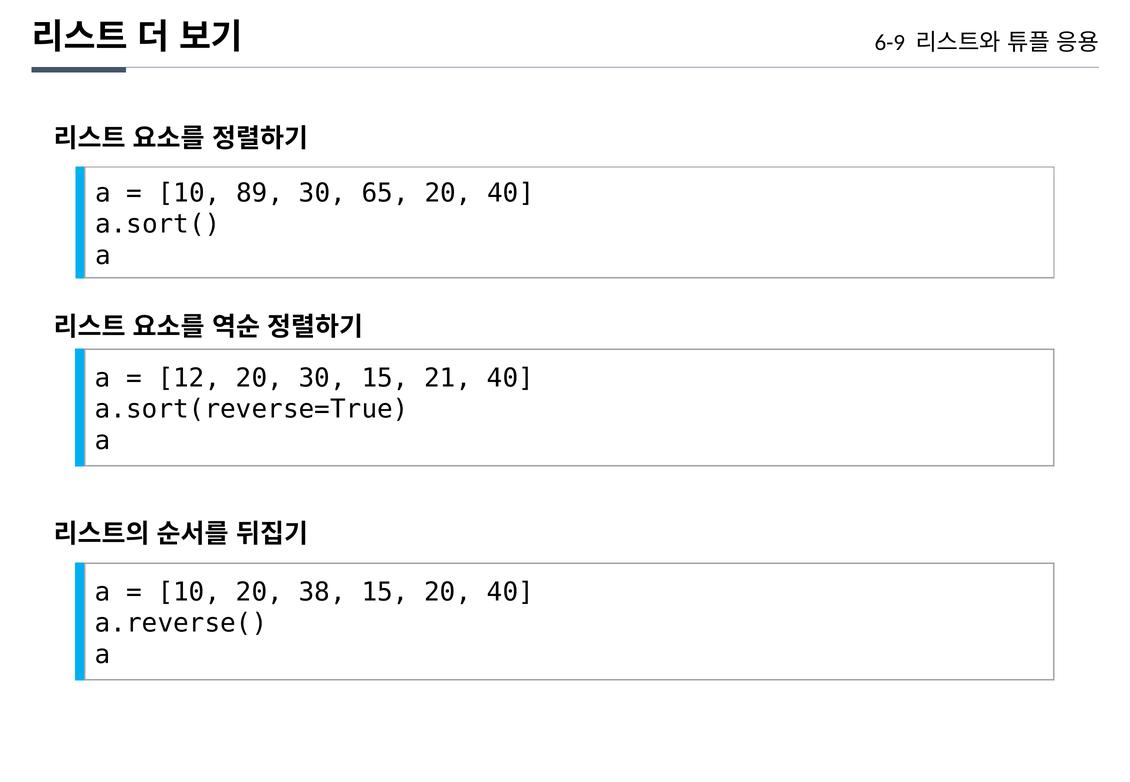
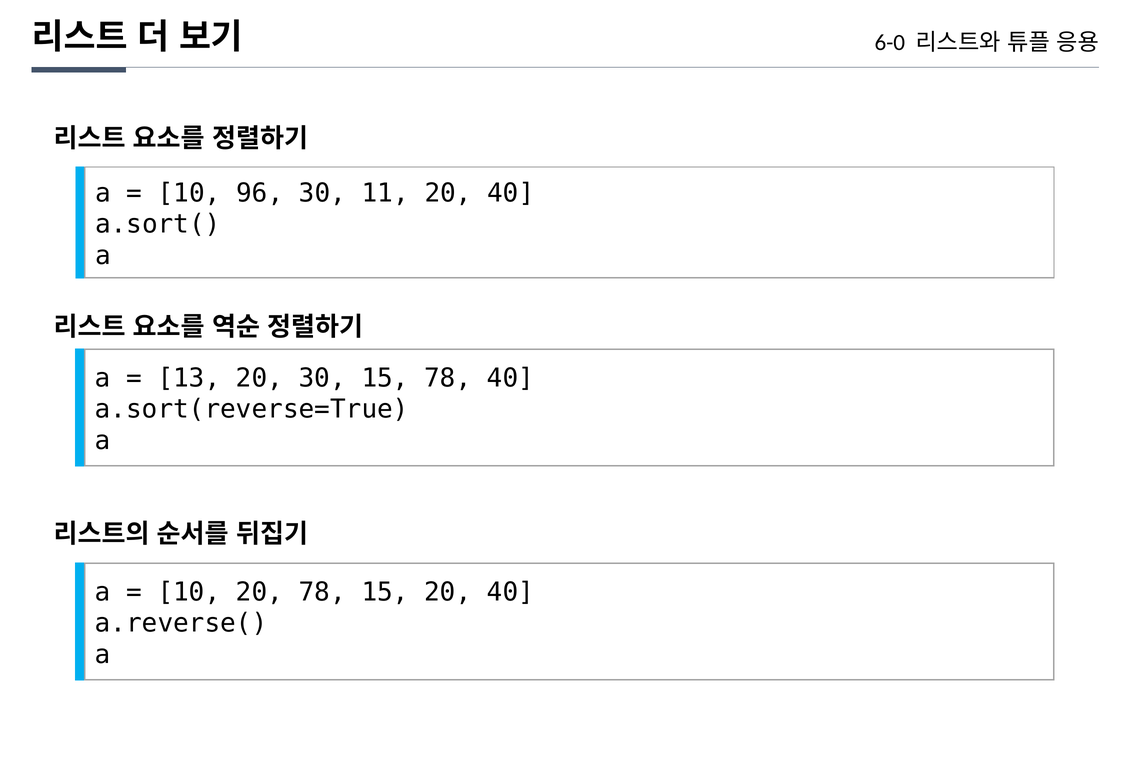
6-9: 6-9 -> 6-0 (890, 43)
89: 89 -> 96 (260, 193)
65: 65 -> 11 (385, 193)
12: 12 -> 13 (189, 378)
15 21: 21 -> 78 (448, 378)
20 38: 38 -> 78 (322, 592)
